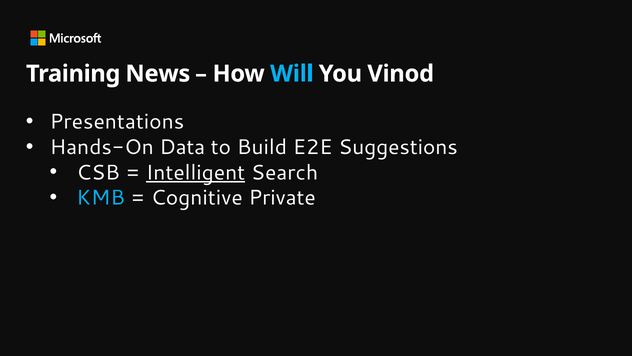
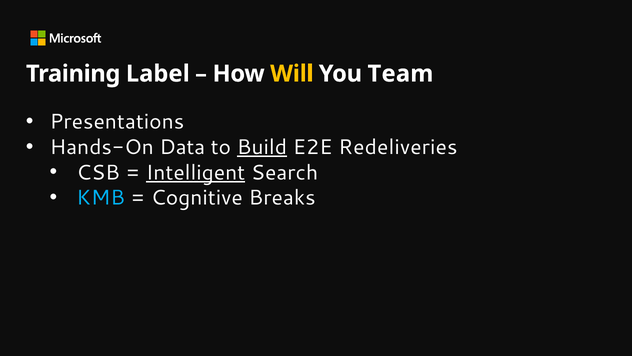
News: News -> Label (158, 74)
Will colour: light blue -> yellow (292, 74)
Vinod: Vinod -> Team (400, 74)
Build underline: none -> present (262, 147)
Suggestions: Suggestions -> Redeliveries (398, 147)
Private: Private -> Breaks (282, 198)
